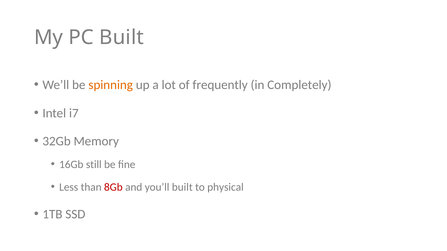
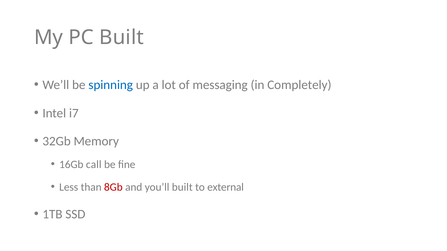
spinning colour: orange -> blue (111, 85)
frequently: frequently -> messaging (220, 85)
still: still -> call (94, 165)
physical: physical -> external (226, 187)
